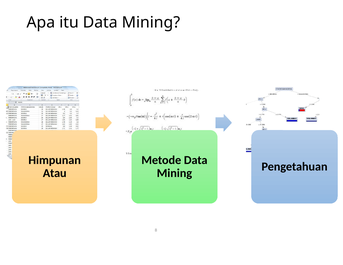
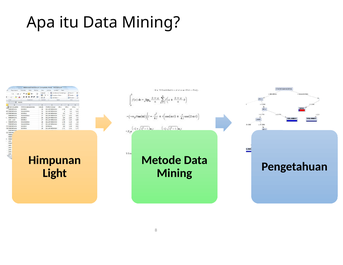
Atau: Atau -> Light (55, 173)
